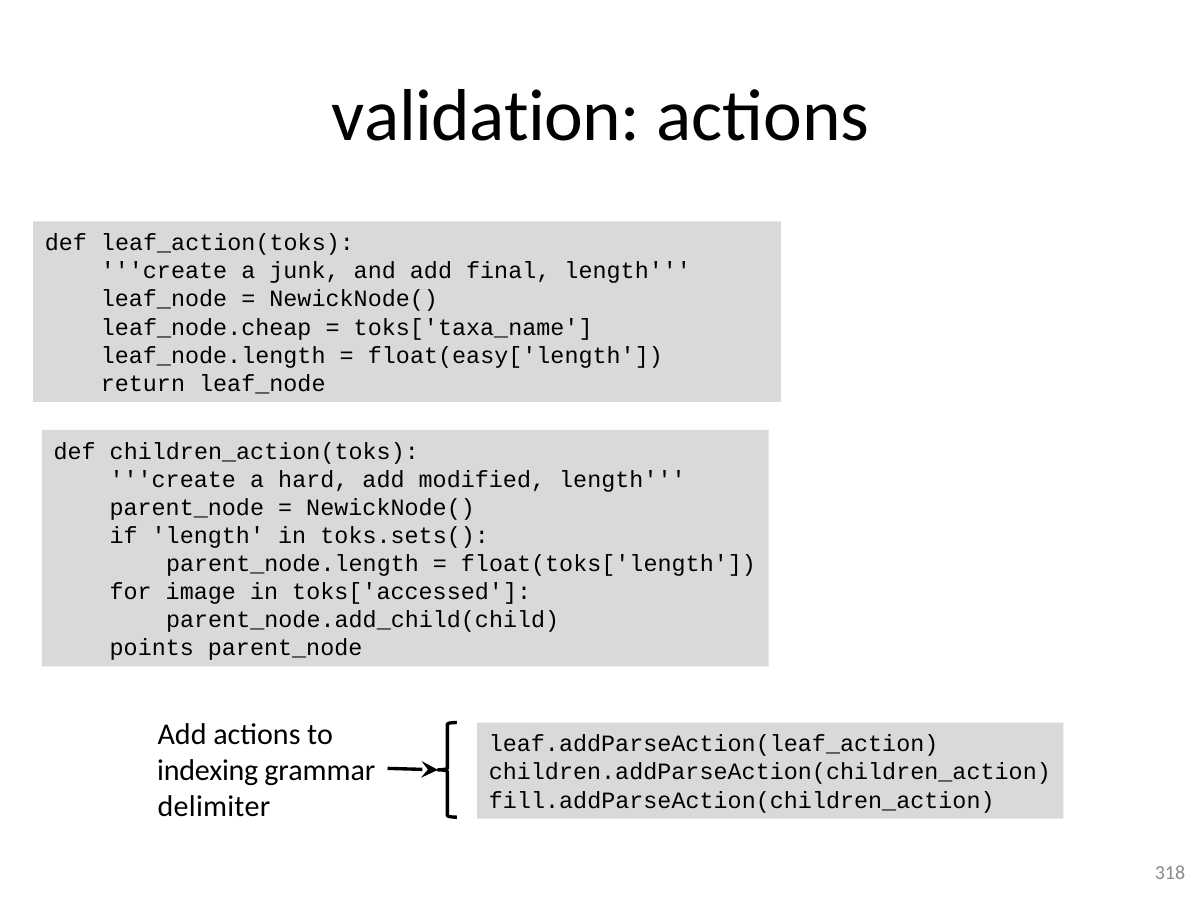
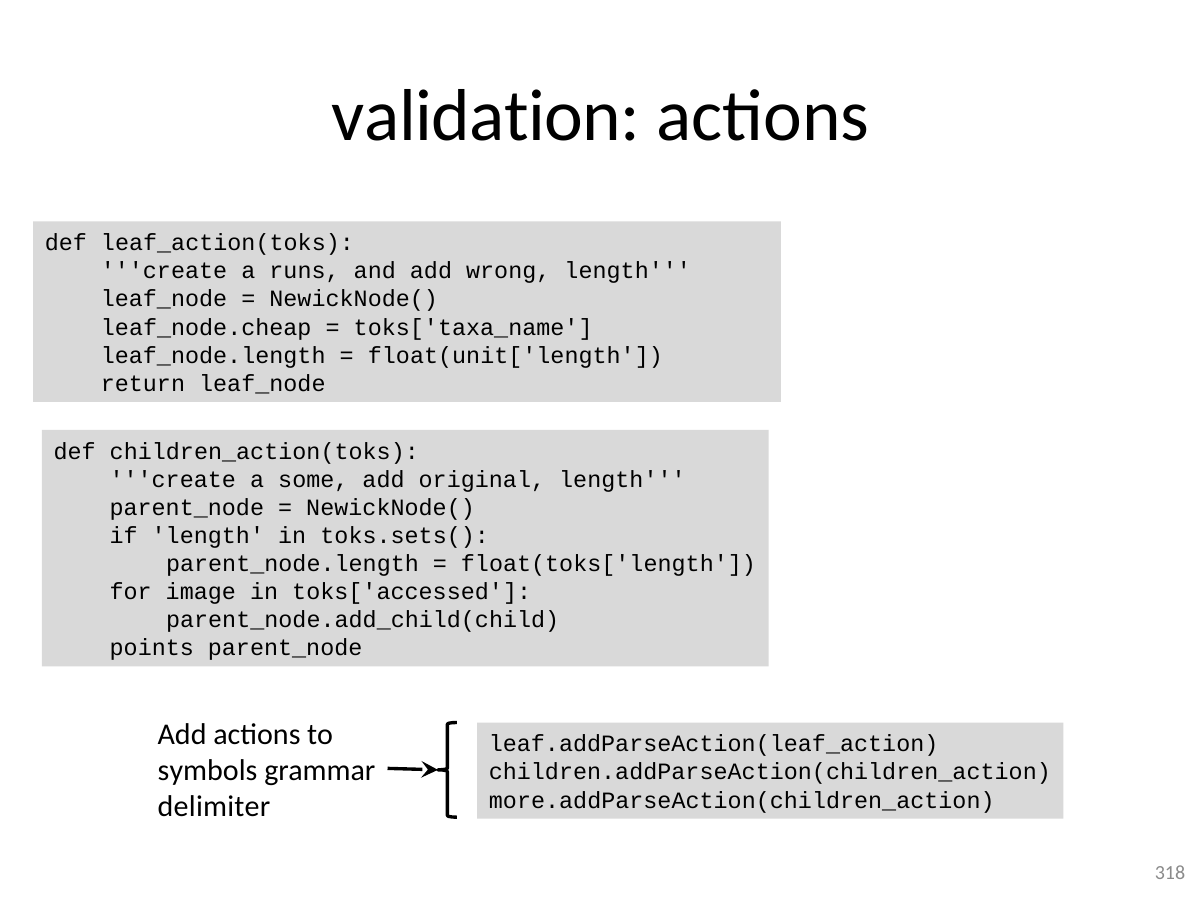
junk: junk -> runs (305, 271)
final: final -> wrong (508, 271)
float(easy['length: float(easy['length -> float(unit['length (515, 355)
hard: hard -> some (313, 479)
modified: modified -> original (482, 479)
indexing: indexing -> symbols (208, 770)
fill.addParseAction(children_action: fill.addParseAction(children_action -> more.addParseAction(children_action (742, 800)
